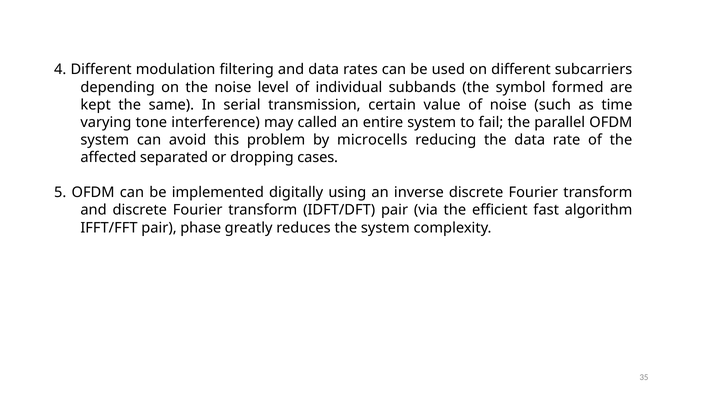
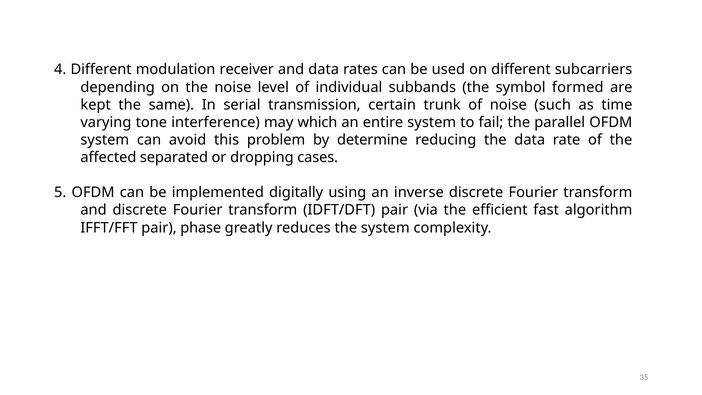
filtering: filtering -> receiver (247, 70)
value: value -> trunk (442, 105)
called: called -> which (317, 122)
microcells: microcells -> determine (372, 140)
